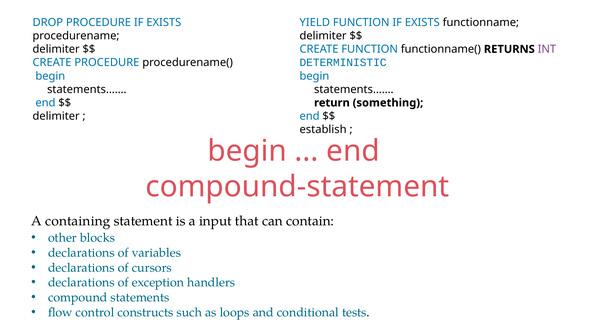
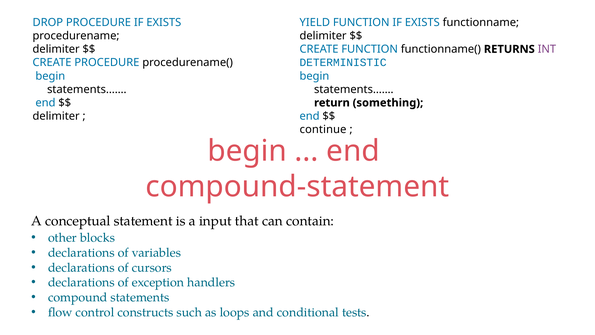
establish: establish -> continue (323, 129)
containing: containing -> conceptual (78, 221)
